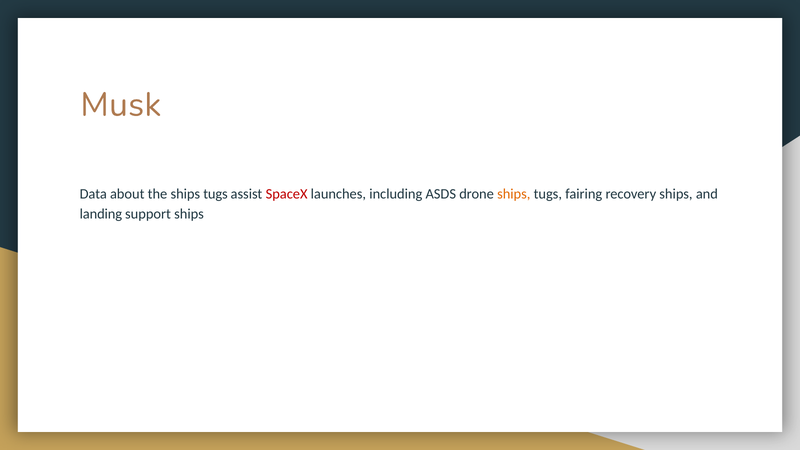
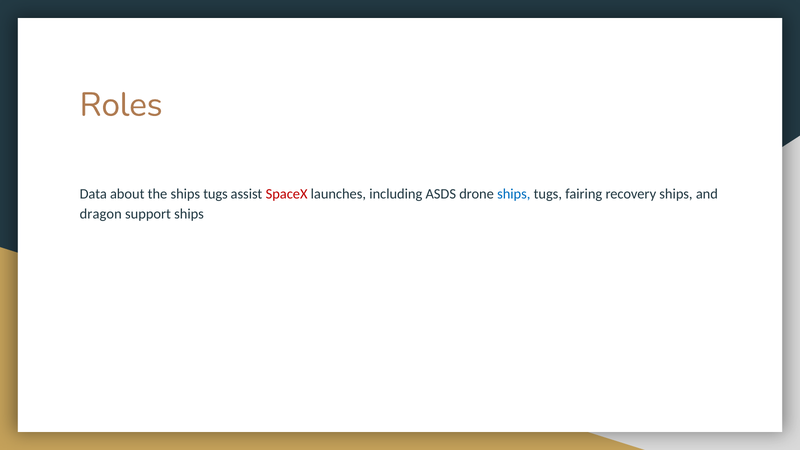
Musk: Musk -> Roles (121, 105)
ships colour: orange -> blue (514, 194)
landing: landing -> dragon (101, 214)
